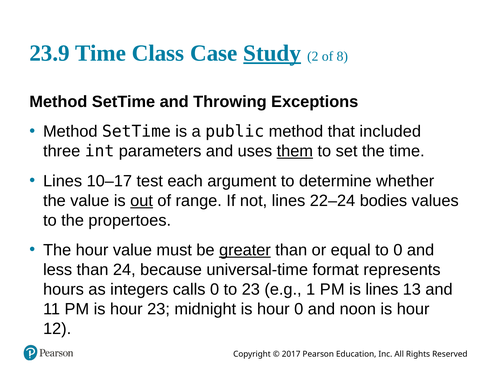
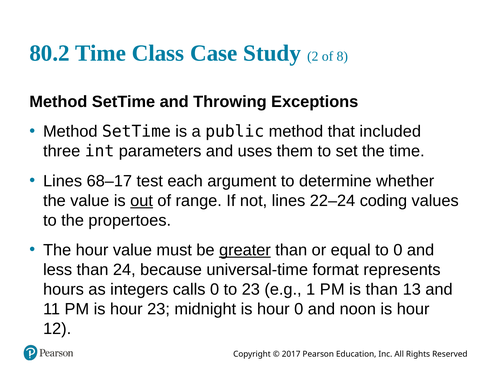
23.9: 23.9 -> 80.2 (50, 53)
Study underline: present -> none (272, 53)
them underline: present -> none (295, 151)
10–17: 10–17 -> 68–17 (109, 181)
bodies: bodies -> coding (383, 200)
is lines: lines -> than (382, 289)
